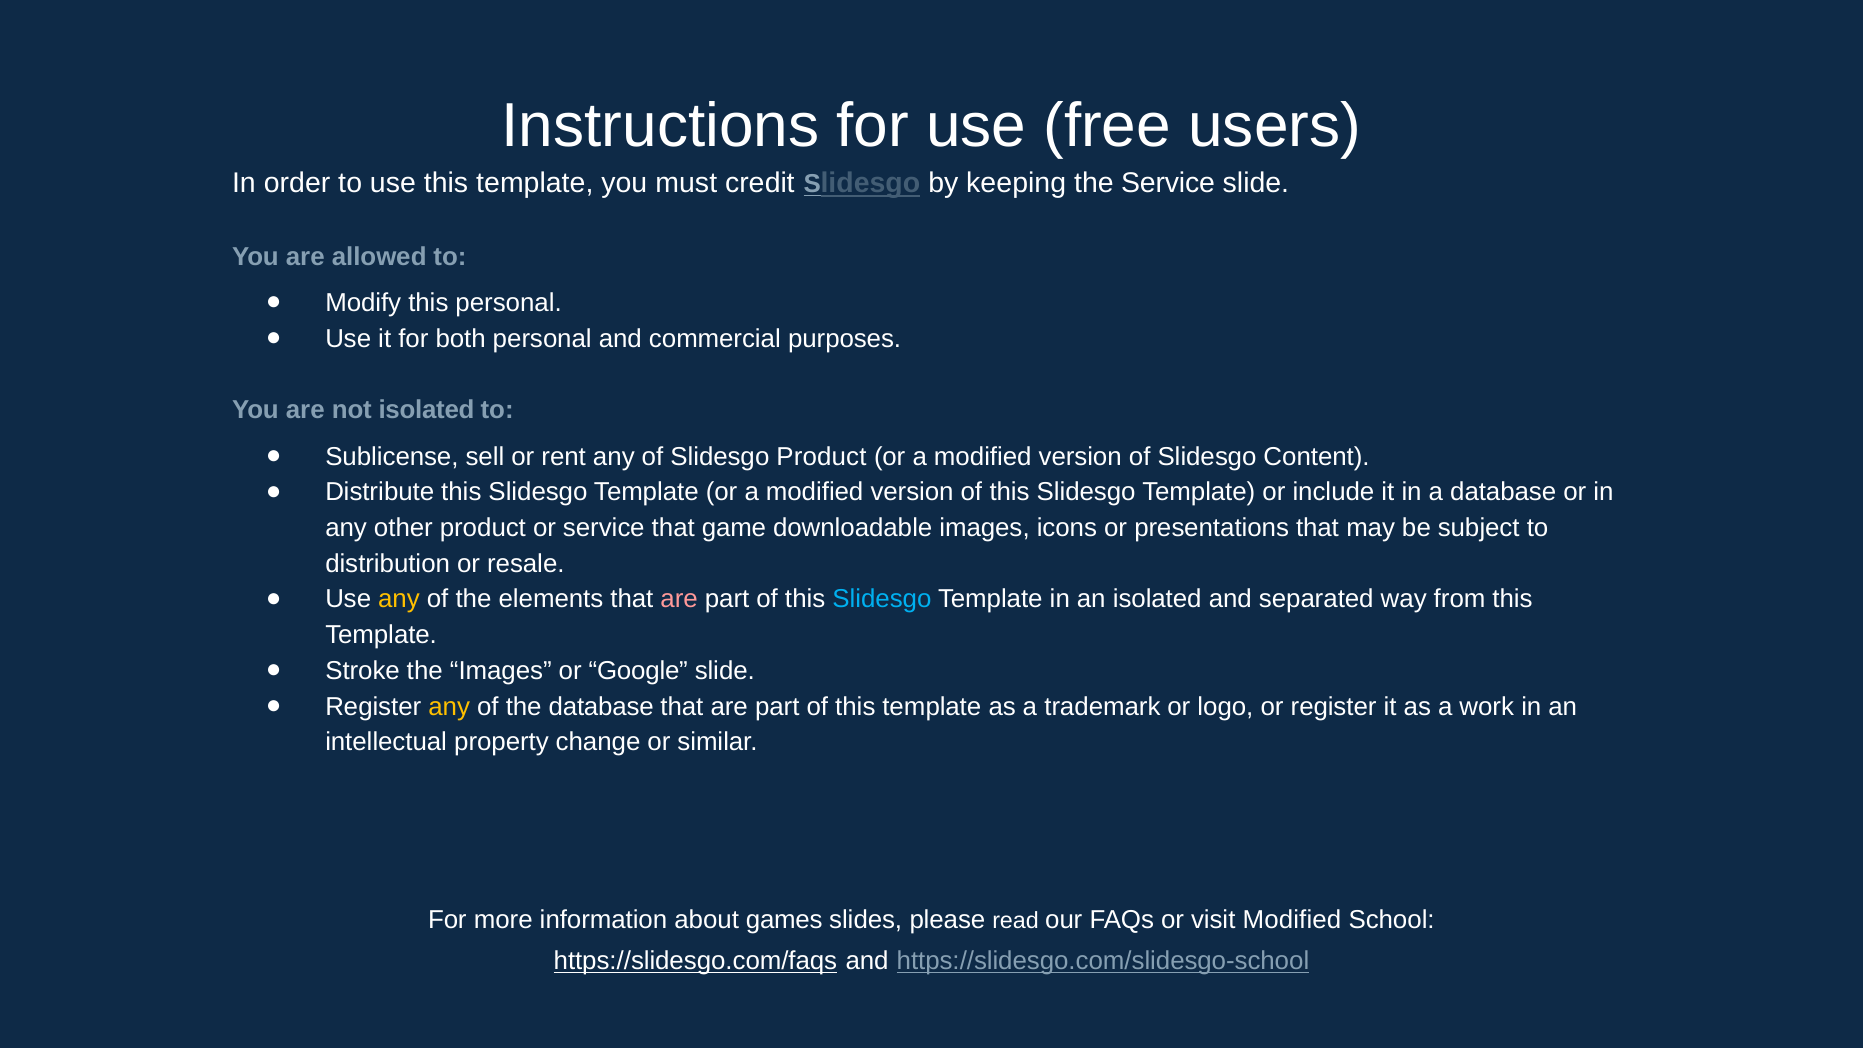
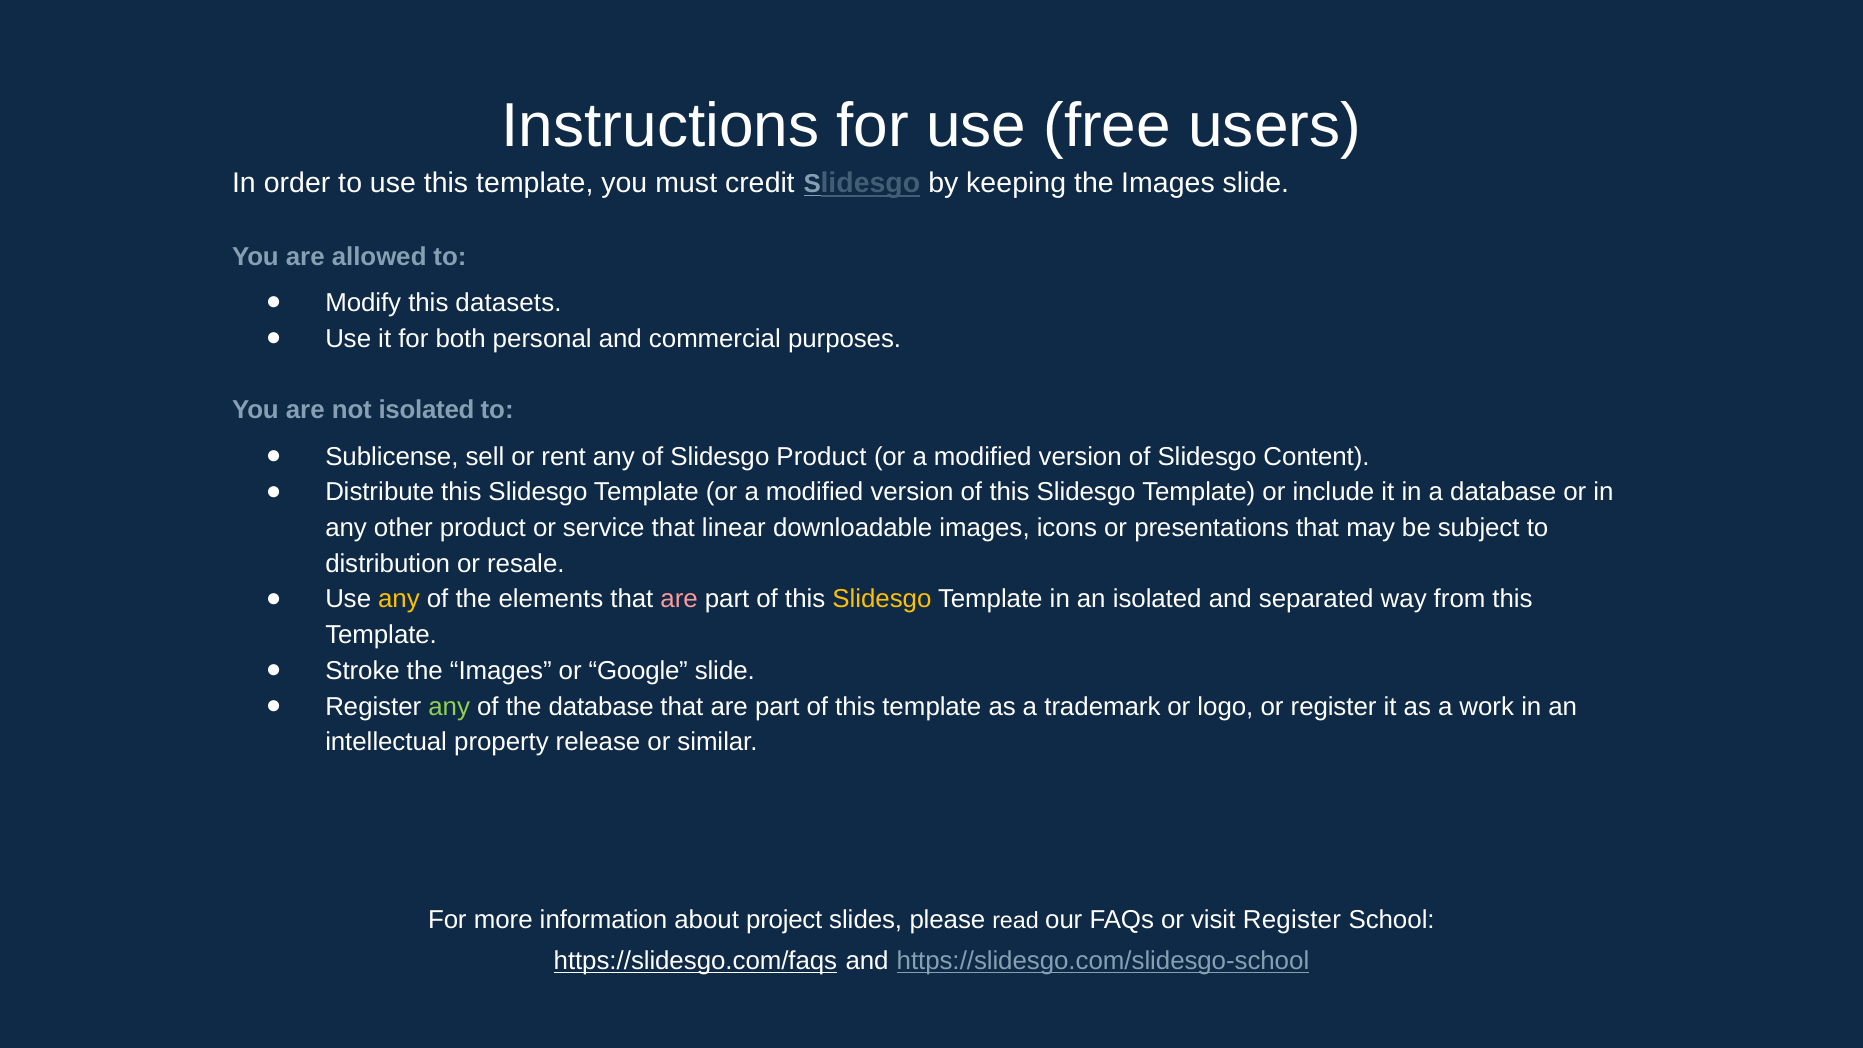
keeping the Service: Service -> Images (1168, 183)
this personal: personal -> datasets (509, 303)
game: game -> linear (734, 528)
Slidesgo colour: light blue -> yellow (882, 599)
any colour: yellow -> light green (449, 707)
change: change -> release (598, 742)
games: games -> project (784, 920)
visit Modified: Modified -> Register (1292, 920)
